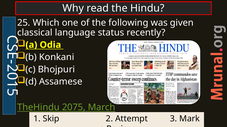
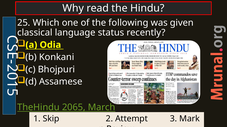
2075: 2075 -> 2065 (74, 108)
